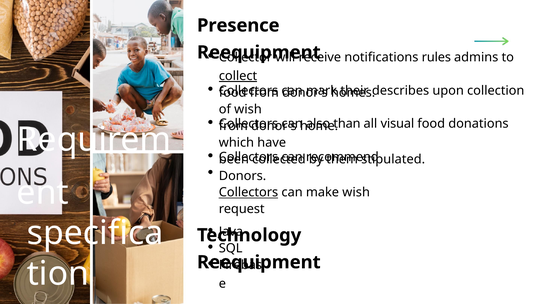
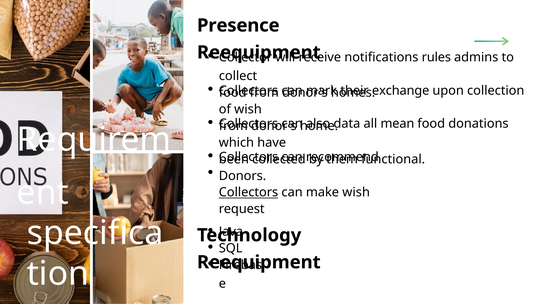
collect underline: present -> none (238, 76)
describes: describes -> exchange (401, 90)
than: than -> data (347, 124)
visual: visual -> mean (397, 124)
stipulated: stipulated -> functional (393, 159)
